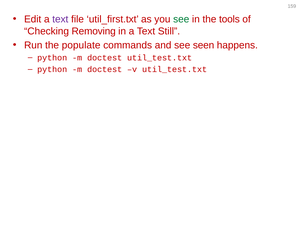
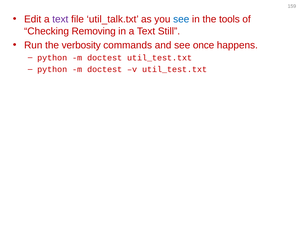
util_first.txt: util_first.txt -> util_talk.txt (113, 19)
see colour: green -> blue (181, 19)
populate: populate -> verbosity (81, 45)
seen: seen -> once (204, 45)
